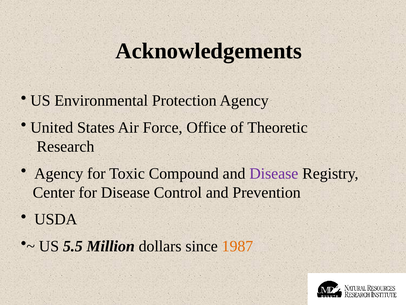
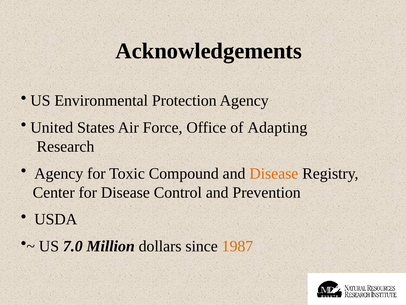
Theoretic: Theoretic -> Adapting (277, 127)
Disease colour: purple -> orange (274, 173)
5.5: 5.5 -> 7.0 (73, 246)
